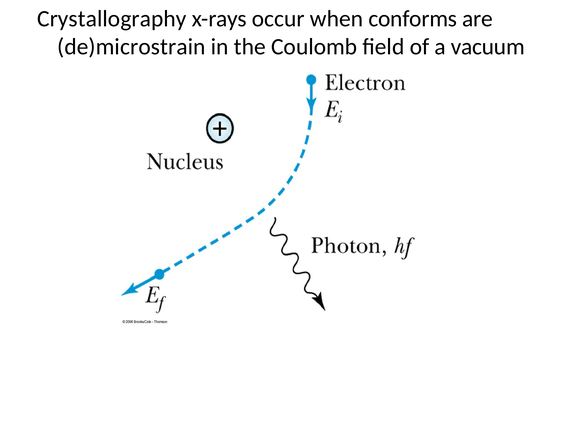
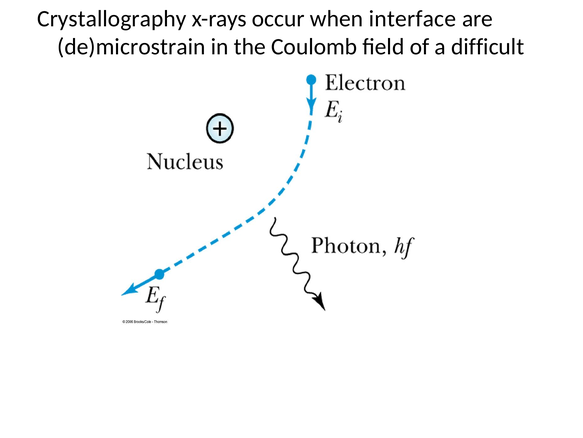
conforms: conforms -> interface (413, 19)
vacuum: vacuum -> difficult (488, 47)
